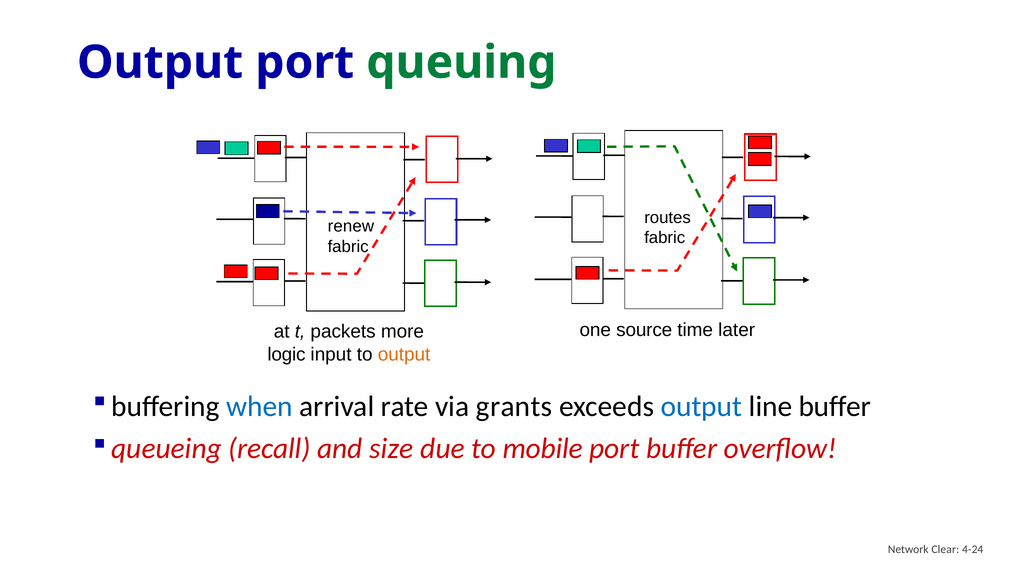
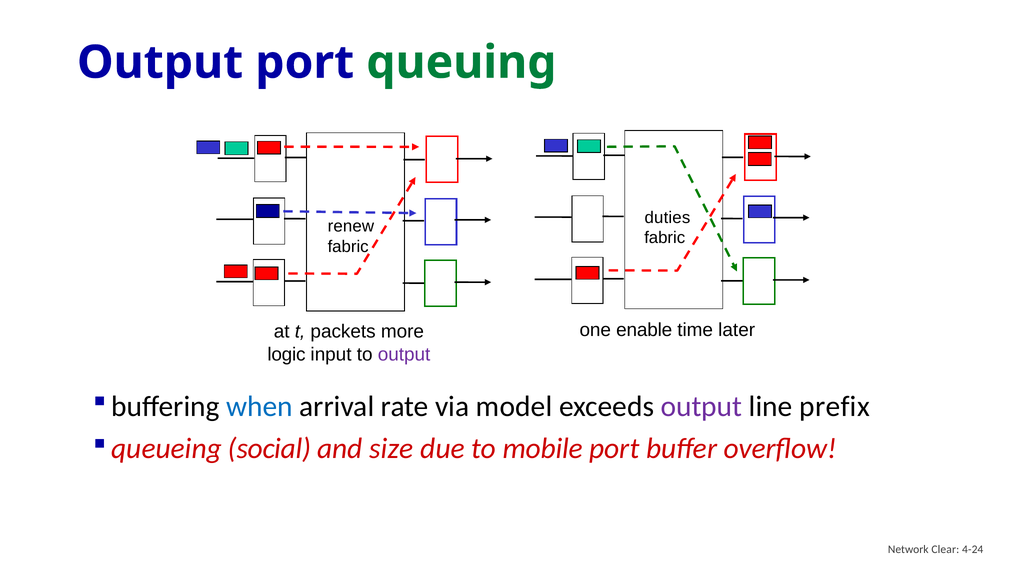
routes: routes -> duties (667, 218)
source: source -> enable (644, 330)
output colour: orange -> purple (404, 354)
grants: grants -> model (514, 407)
output colour: blue -> purple (701, 407)
line buffer: buffer -> prefix (835, 407)
recall: recall -> social (270, 449)
